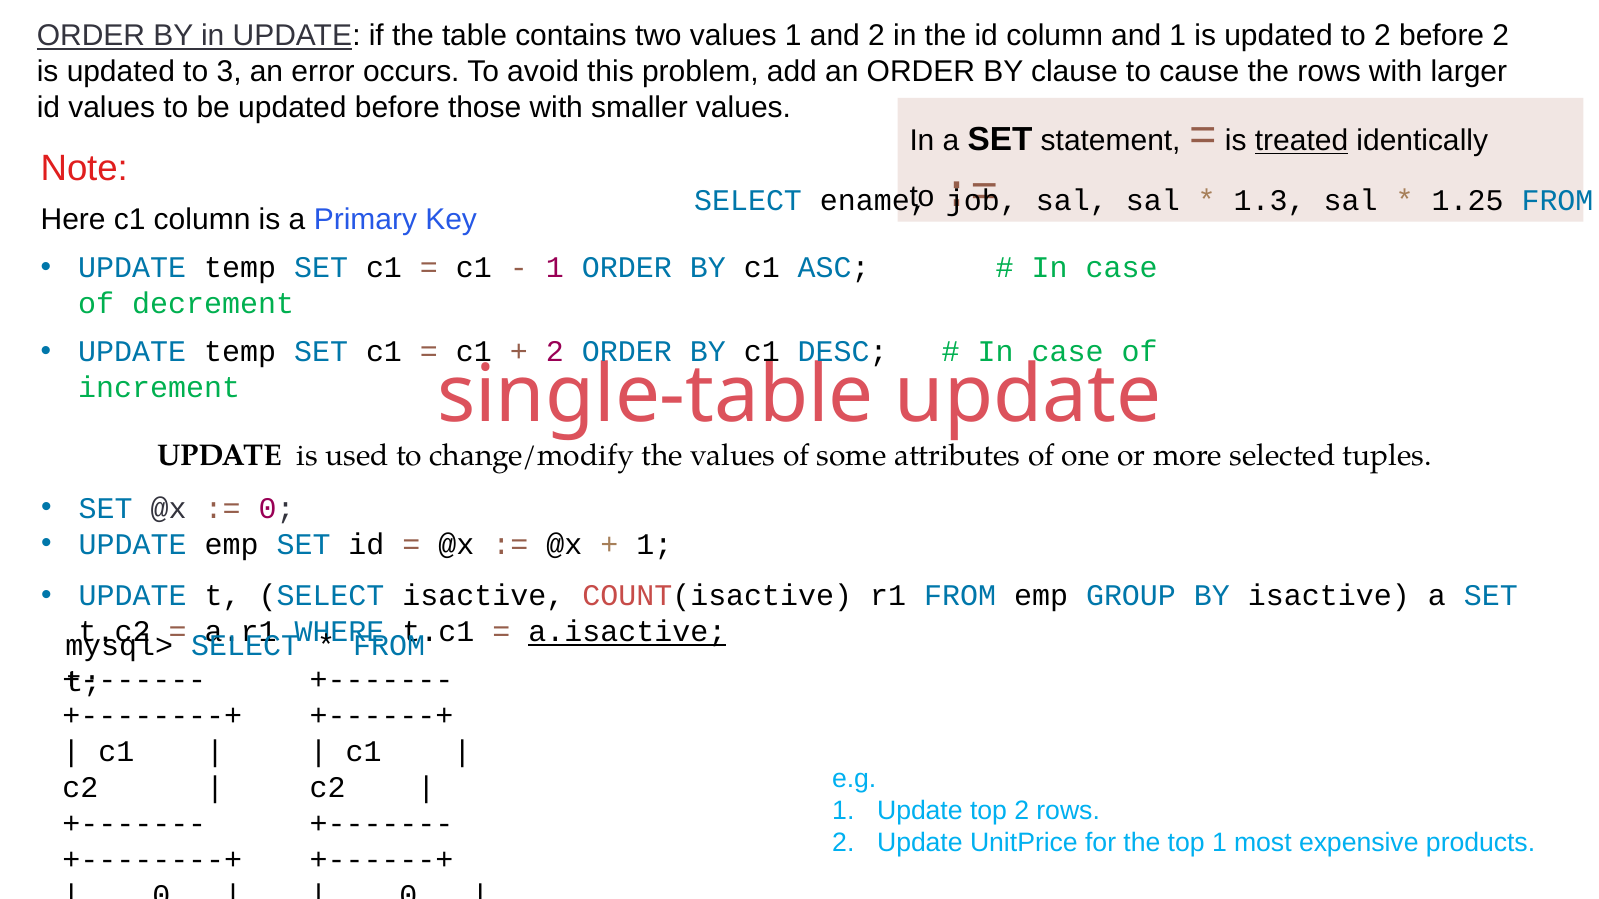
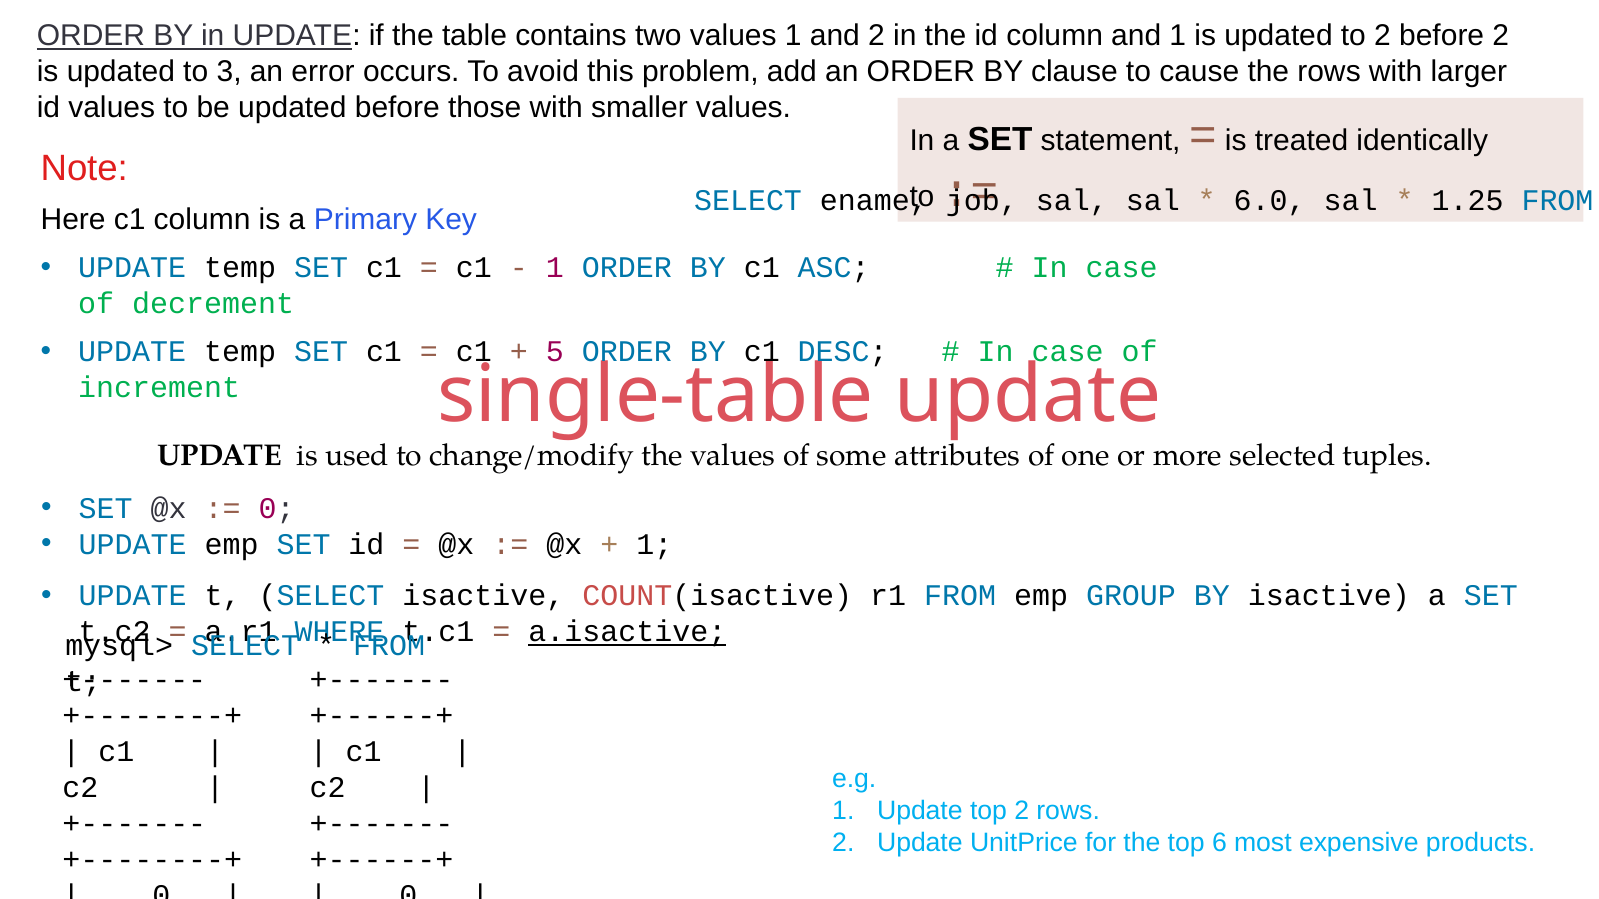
treated underline: present -> none (1302, 141)
1.3: 1.3 -> 6.0 (1270, 201)
2: 2 -> 5 (555, 352)
top 1: 1 -> 6 (1219, 843)
